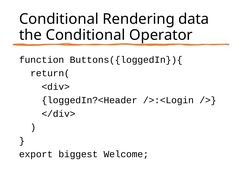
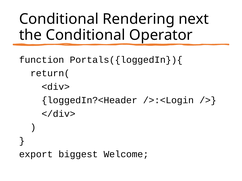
data: data -> next (194, 19)
Buttons({loggedIn}){: Buttons({loggedIn}){ -> Portals({loggedIn}){ (126, 60)
